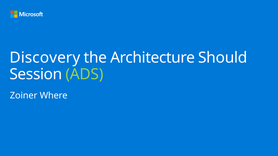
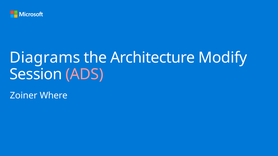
Discovery: Discovery -> Diagrams (45, 58)
Should: Should -> Modify (223, 58)
ADS colour: light green -> pink (84, 74)
